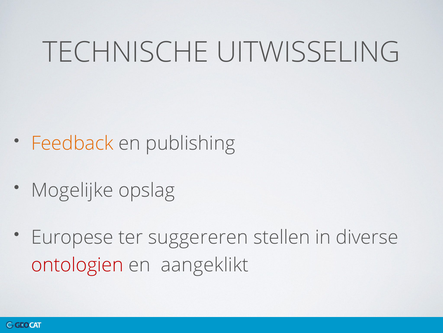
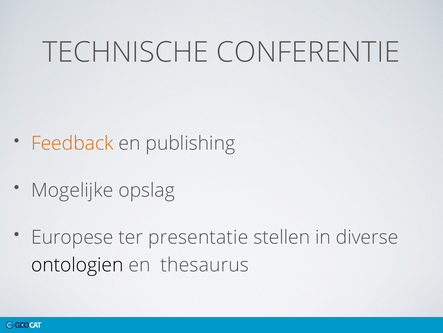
UITWISSELING: UITWISSELING -> CONFERENTIE (308, 52)
suggereren: suggereren -> presentatie (198, 237)
ontologien colour: red -> black (77, 265)
aangeklikt: aangeklikt -> thesaurus (205, 265)
